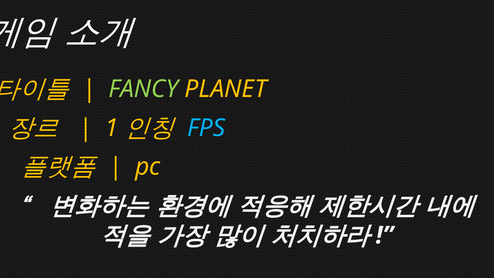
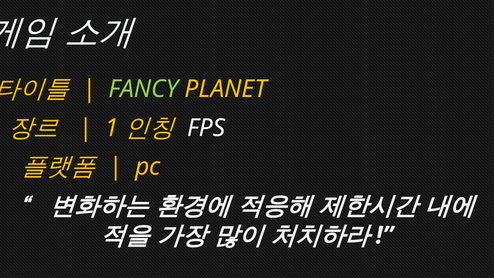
FPS colour: light blue -> white (206, 128)
